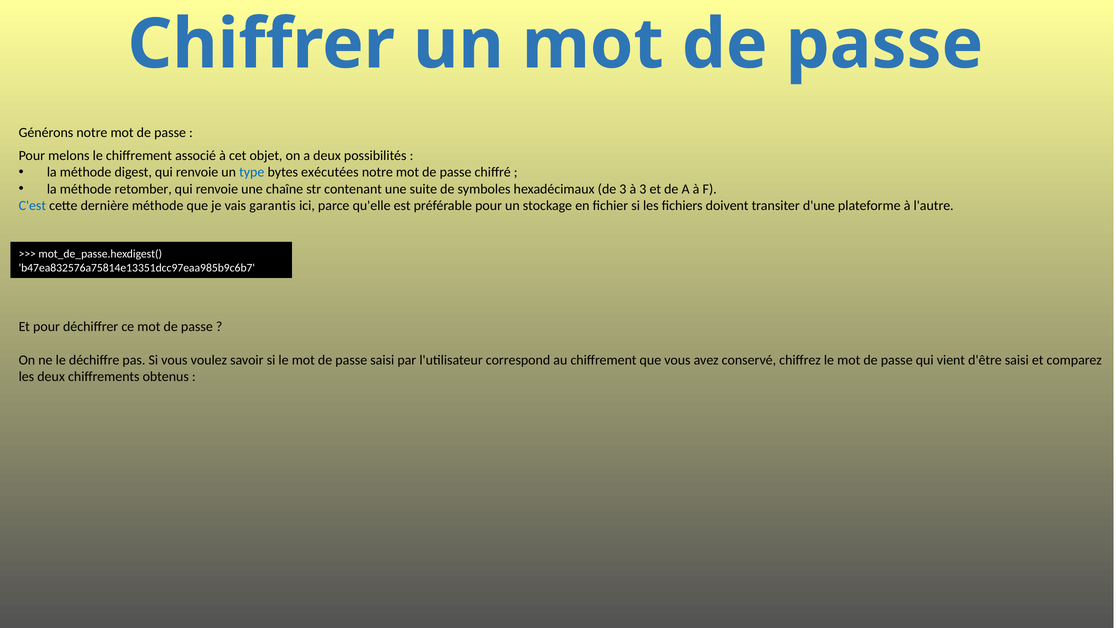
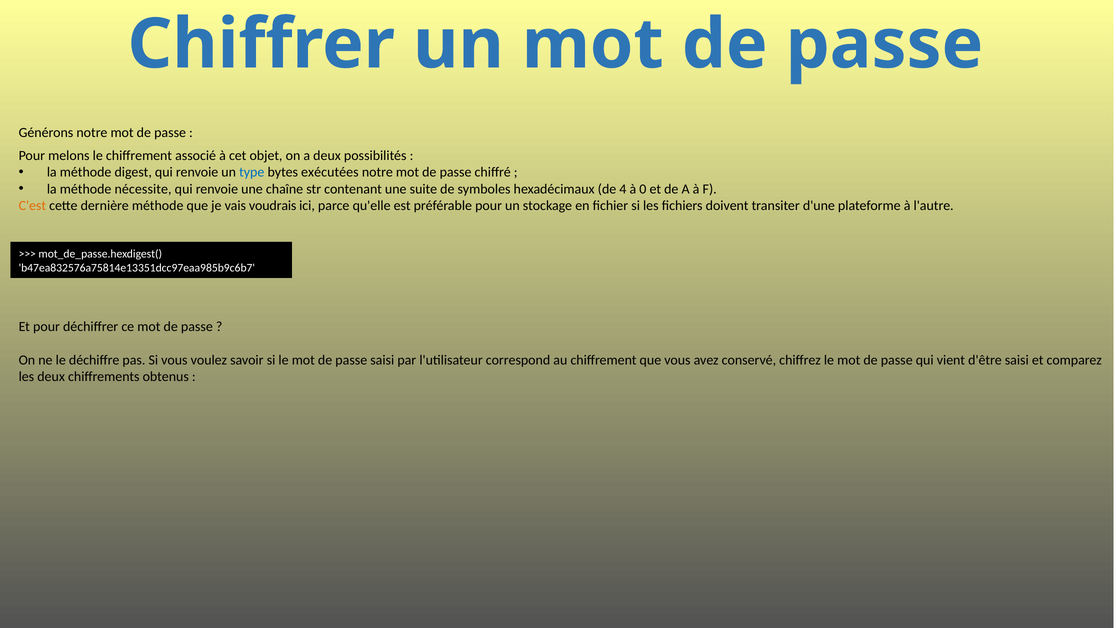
retomber: retomber -> nécessite (143, 189)
de 3: 3 -> 4 (623, 189)
à 3: 3 -> 0 (643, 189)
C'est colour: blue -> orange (32, 206)
garantis: garantis -> voudrais (273, 206)
